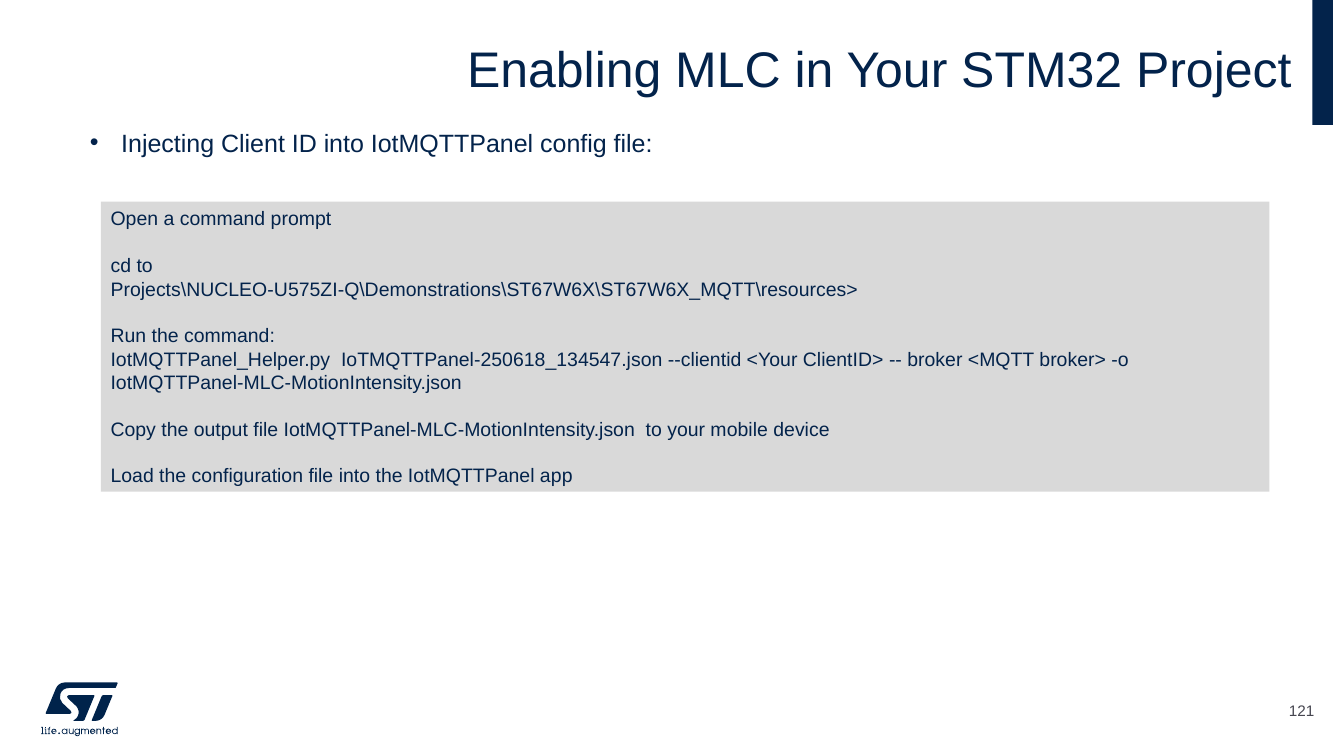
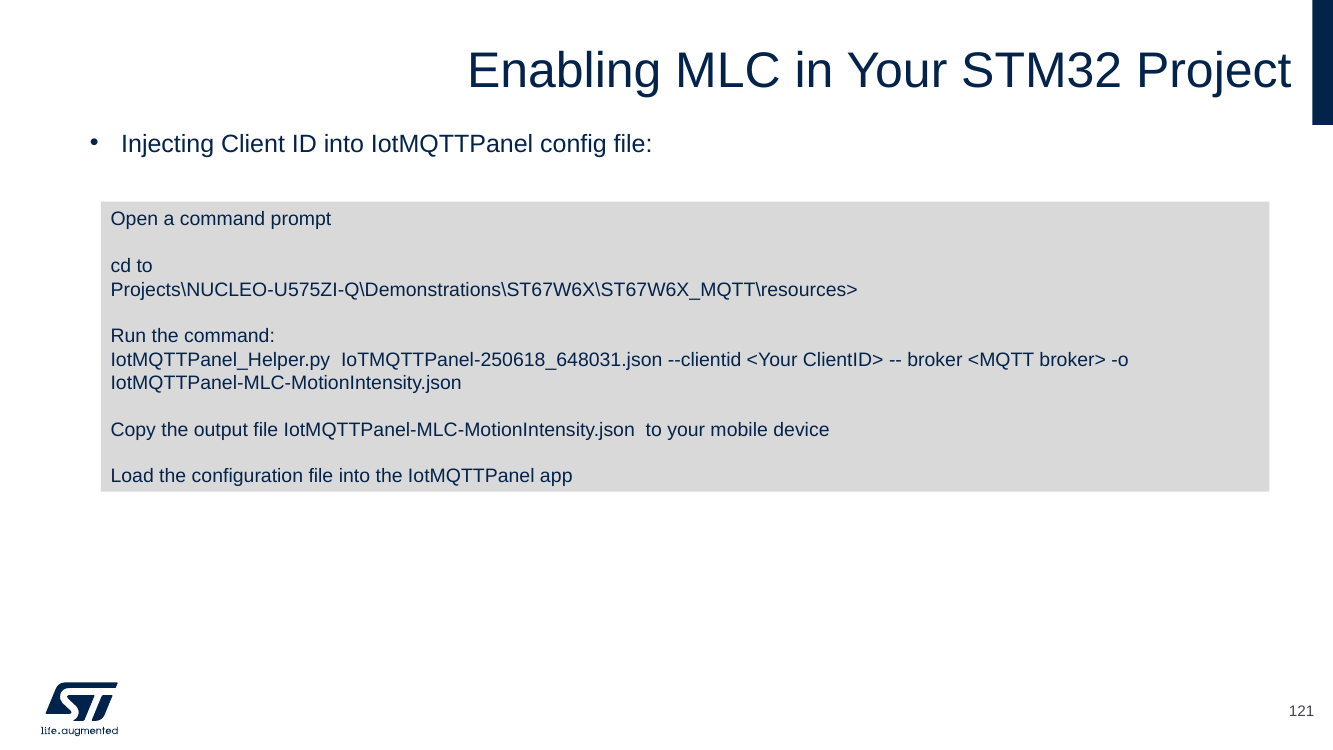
IoTMQTTPanel-250618_134547.json: IoTMQTTPanel-250618_134547.json -> IoTMQTTPanel-250618_648031.json (502, 360)
